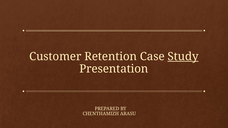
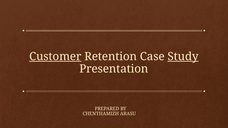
Customer underline: none -> present (55, 57)
